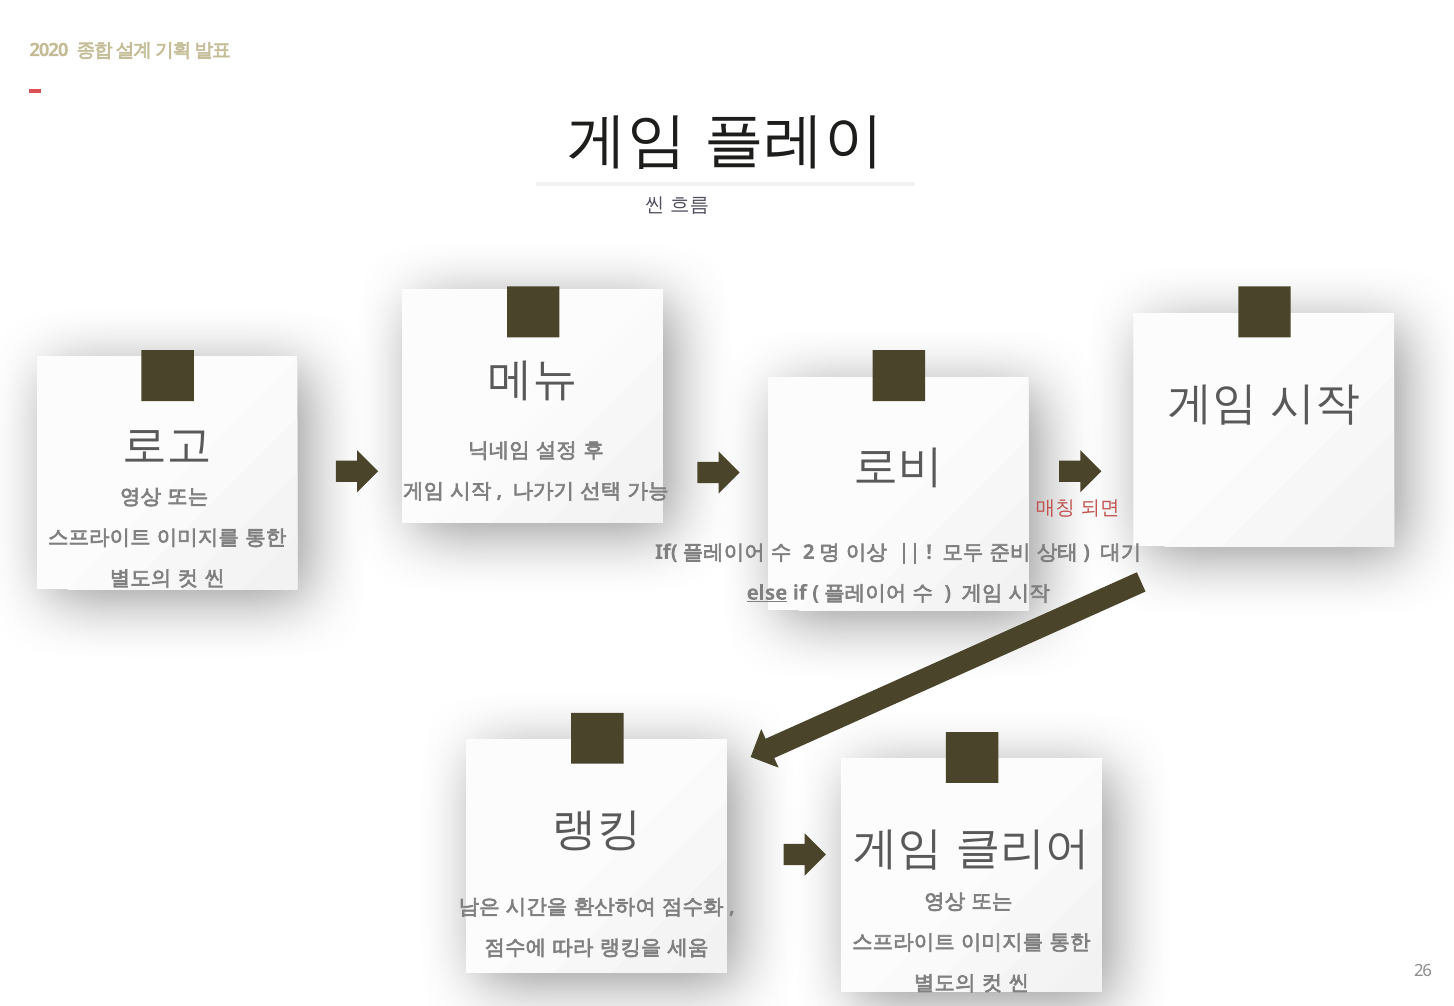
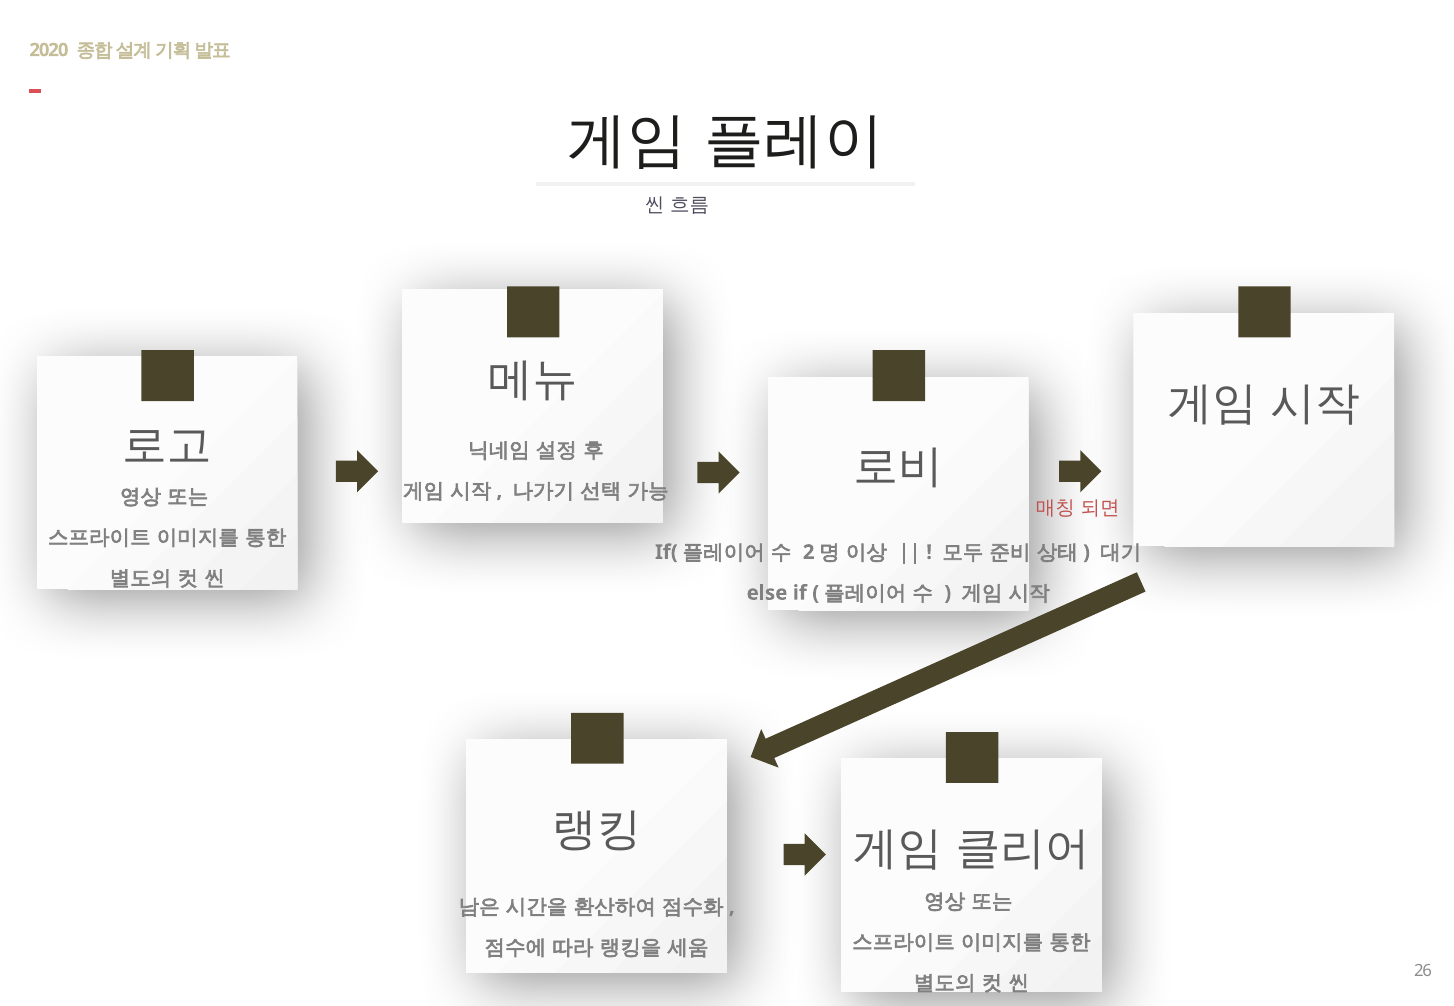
else underline: present -> none (767, 593)
